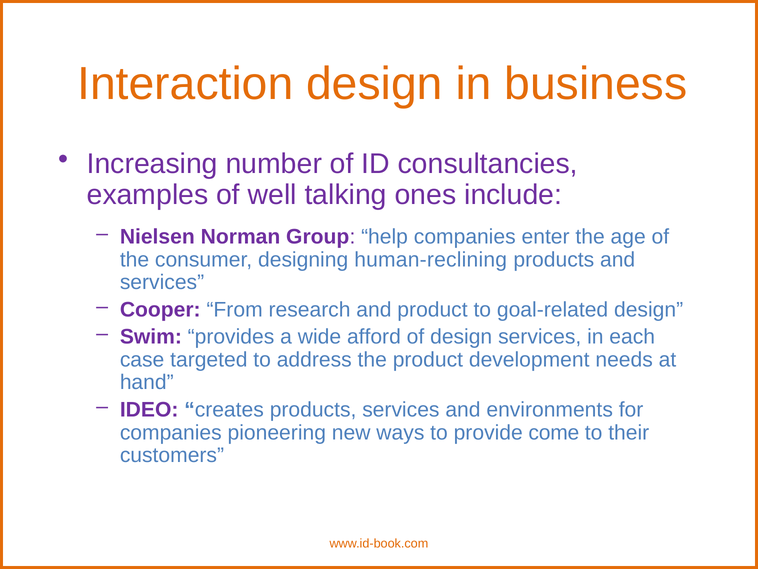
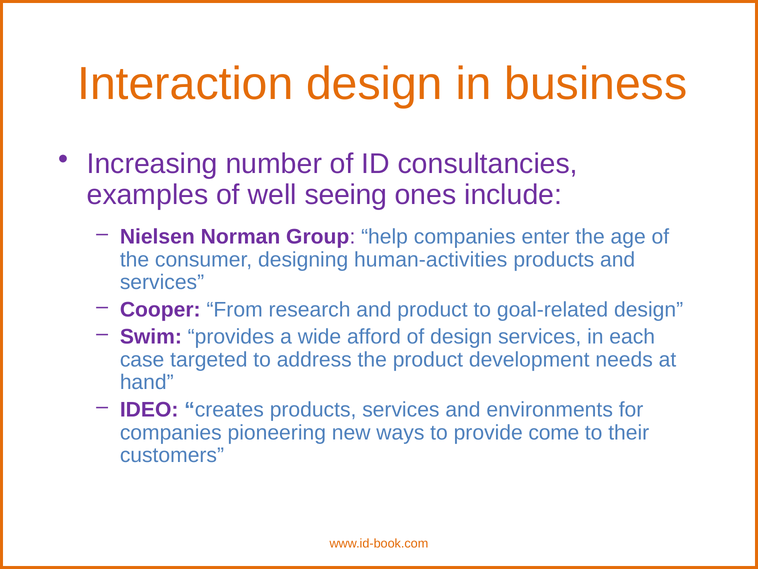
talking: talking -> seeing (346, 195)
human-reclining: human-reclining -> human-activities (431, 259)
